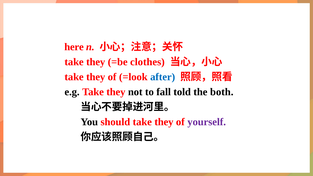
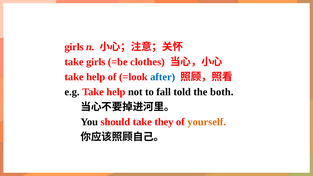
here: here -> girls (74, 47)
they: they -> girls (96, 62)
they: they -> help (96, 77)
e.g Take they: they -> help (116, 92)
yourself colour: purple -> orange (207, 122)
